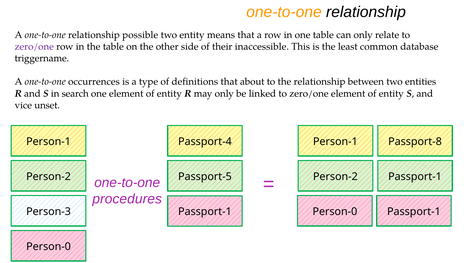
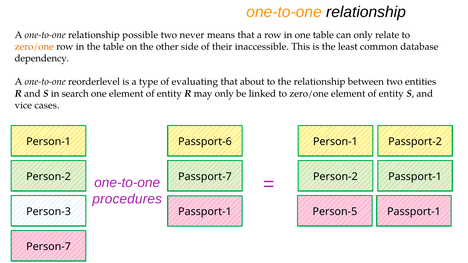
two entity: entity -> never (192, 35)
zero/one colour: purple -> orange (34, 47)
triggername: triggername -> dependency (42, 58)
occurrences: occurrences -> reorderlevel (94, 82)
definitions: definitions -> evaluating (195, 82)
unset: unset -> cases (47, 105)
Passport-4: Passport-4 -> Passport-6 (205, 142)
Passport-8: Passport-8 -> Passport-2 (415, 142)
Passport-5: Passport-5 -> Passport-7 (205, 177)
Person-3 Passport-1 Person-0: Person-0 -> Person-5 (335, 212)
Person-0: Person-0 -> Person-7 (49, 247)
